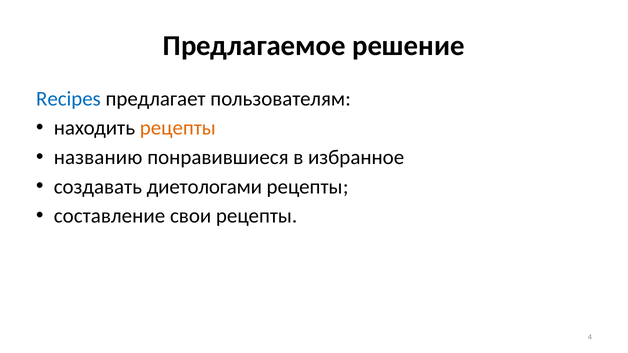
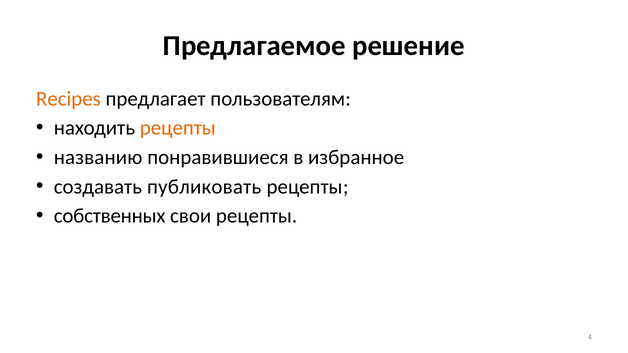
Recipes colour: blue -> orange (68, 99)
диетологами: диетологами -> публиковать (204, 187)
составление: составление -> собственных (110, 216)
